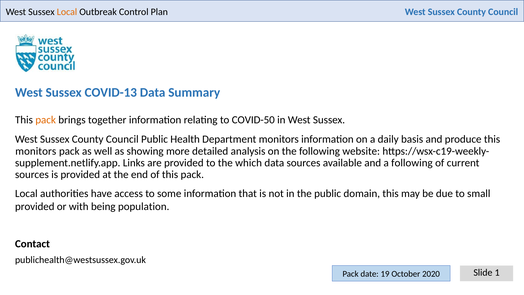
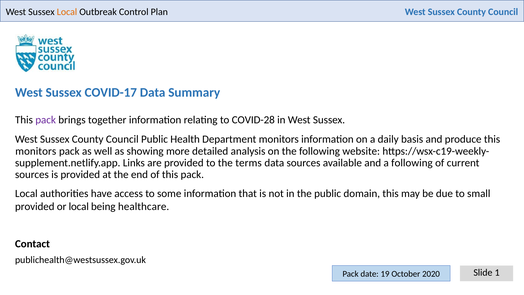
COVID-13: COVID-13 -> COVID-17 (111, 92)
pack colour: orange -> purple (46, 120)
COVID-50: COVID-50 -> COVID-28 (253, 120)
which: which -> terms (249, 163)
or with: with -> local (79, 206)
population: population -> healthcare (144, 206)
